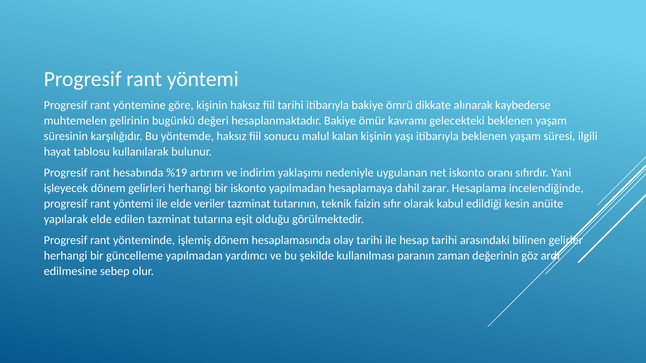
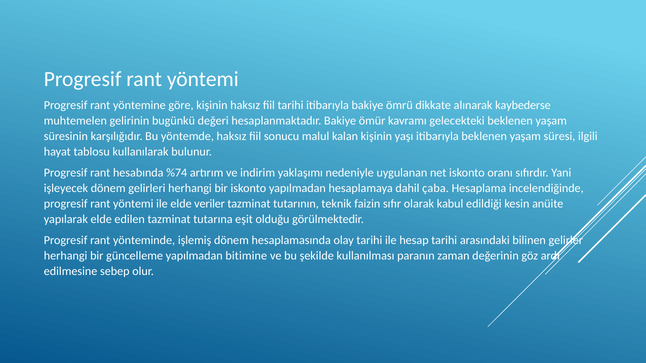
%19: %19 -> %74 (177, 173)
zarar: zarar -> çaba (436, 188)
yardımcı: yardımcı -> bitimine (246, 256)
